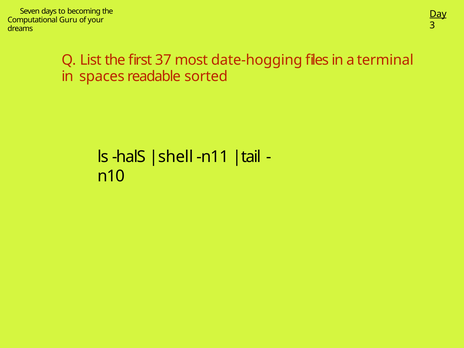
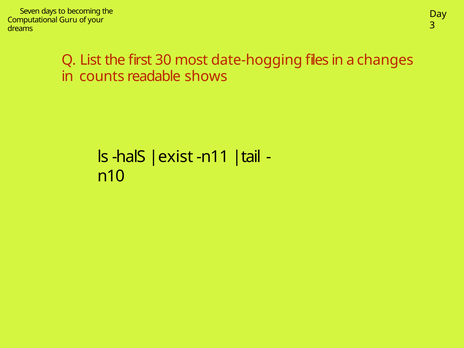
Day underline: present -> none (438, 14)
37: 37 -> 30 (163, 60)
terminal: terminal -> changes (385, 60)
spaces: spaces -> counts (102, 76)
sorted: sorted -> shows (206, 76)
shell: shell -> exist (176, 157)
